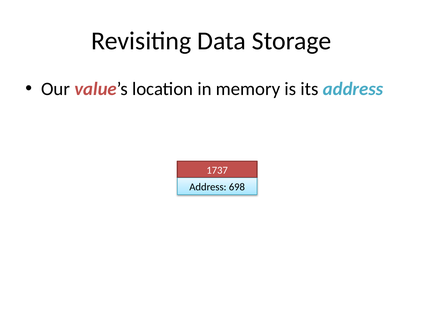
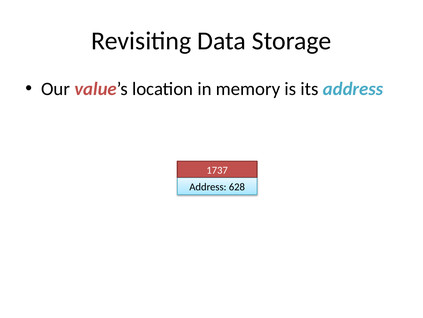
698: 698 -> 628 (237, 186)
